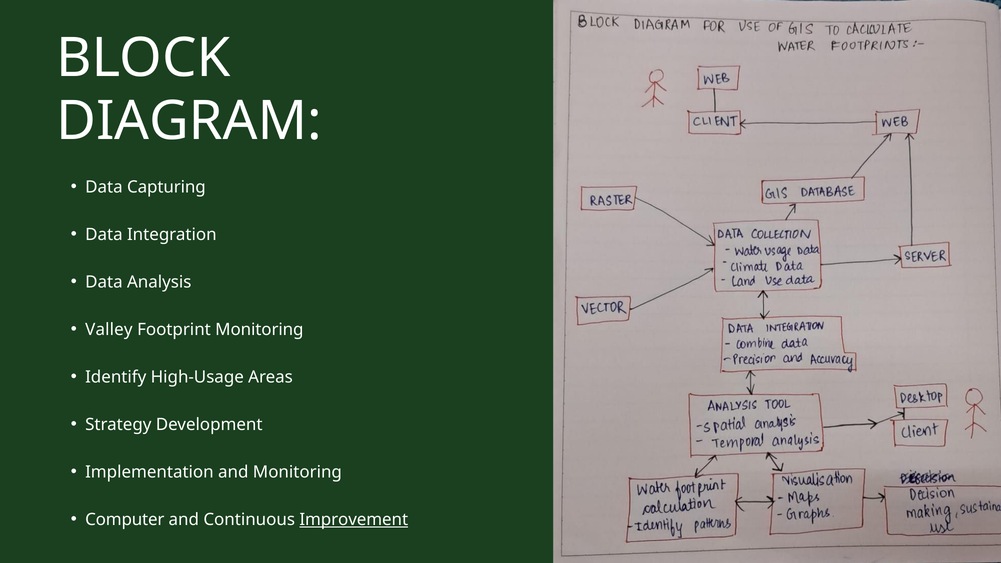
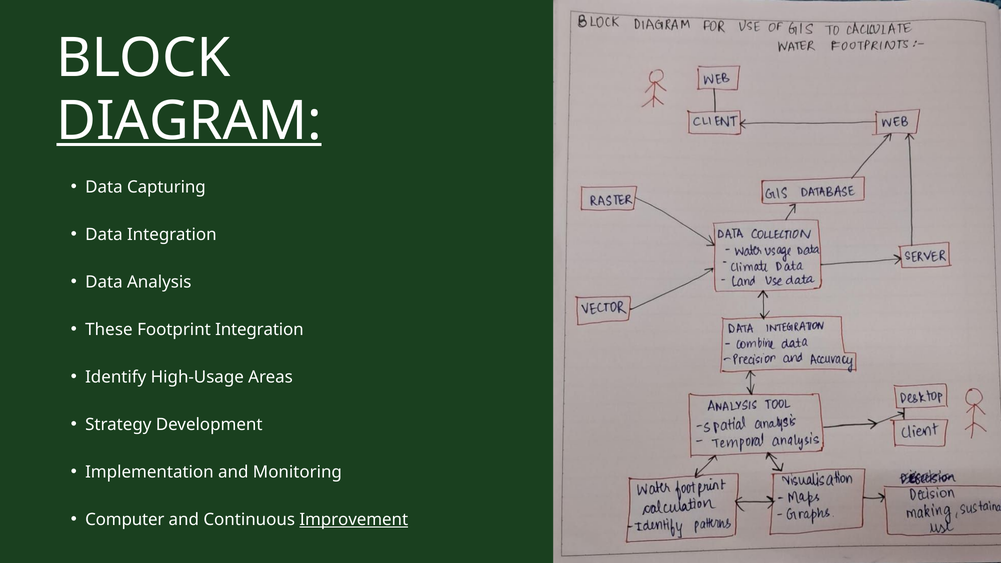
DIAGRAM underline: none -> present (189, 121)
Valley: Valley -> These (109, 330)
Footprint Monitoring: Monitoring -> Integration (259, 330)
